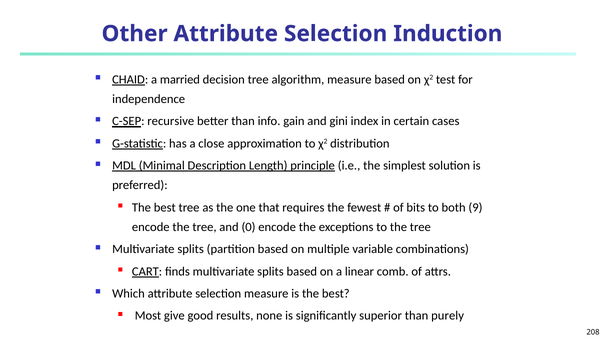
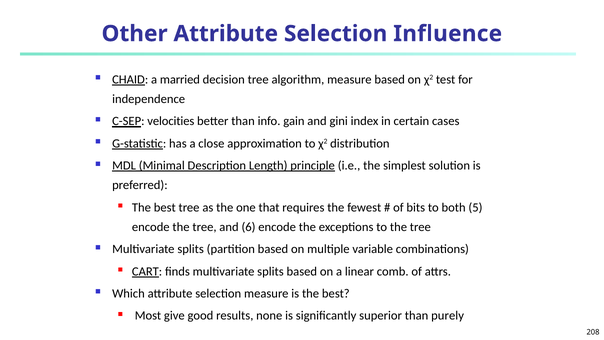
Induction: Induction -> Influence (448, 34)
recursive: recursive -> velocities (171, 121)
9: 9 -> 5 (475, 207)
0: 0 -> 6 (249, 227)
